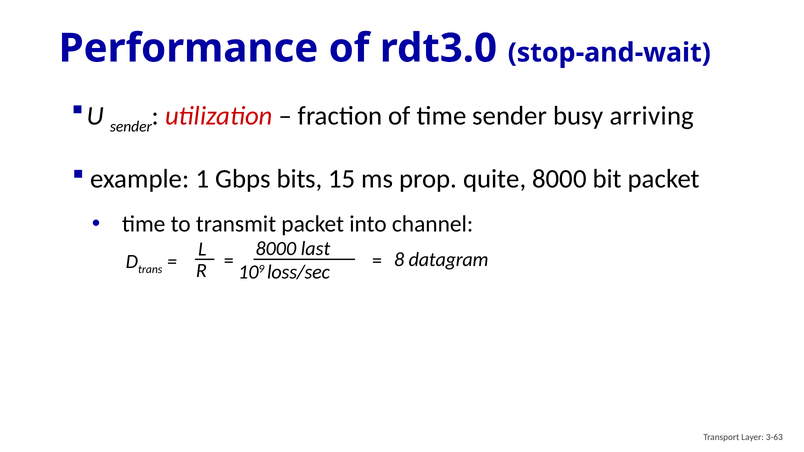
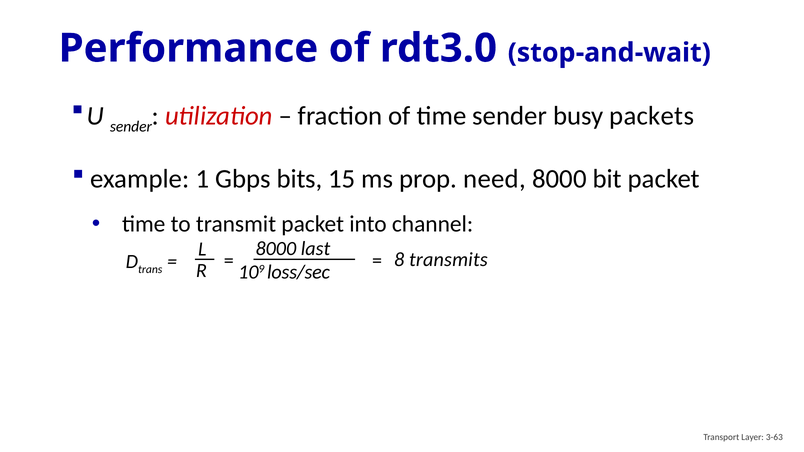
arriving: arriving -> packets (652, 116)
quite: quite -> need (495, 179)
datagram: datagram -> transmits (448, 260)
